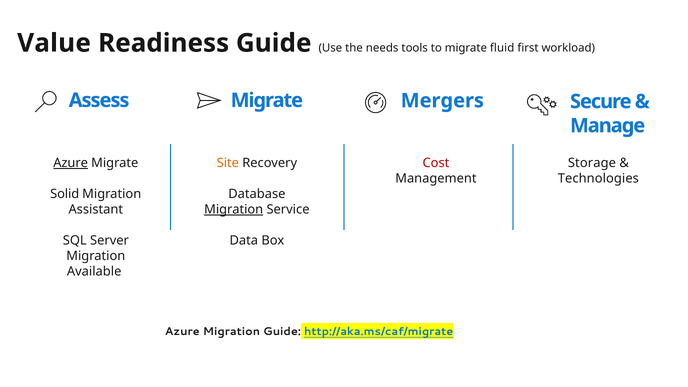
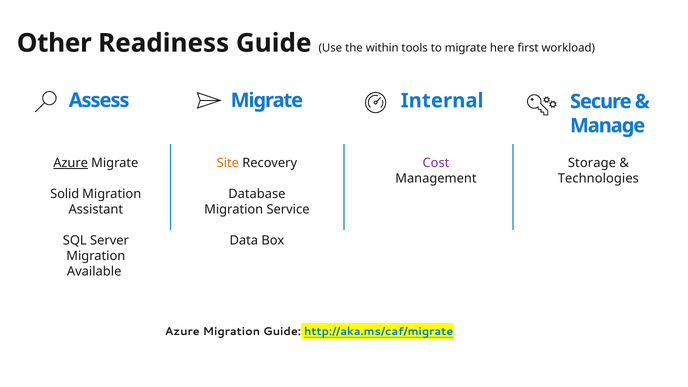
Value: Value -> Other (54, 43)
needs: needs -> within (382, 48)
fluid: fluid -> here (502, 48)
Mergers: Mergers -> Internal (442, 101)
Cost colour: red -> purple (436, 163)
Migration underline: present -> none (234, 209)
